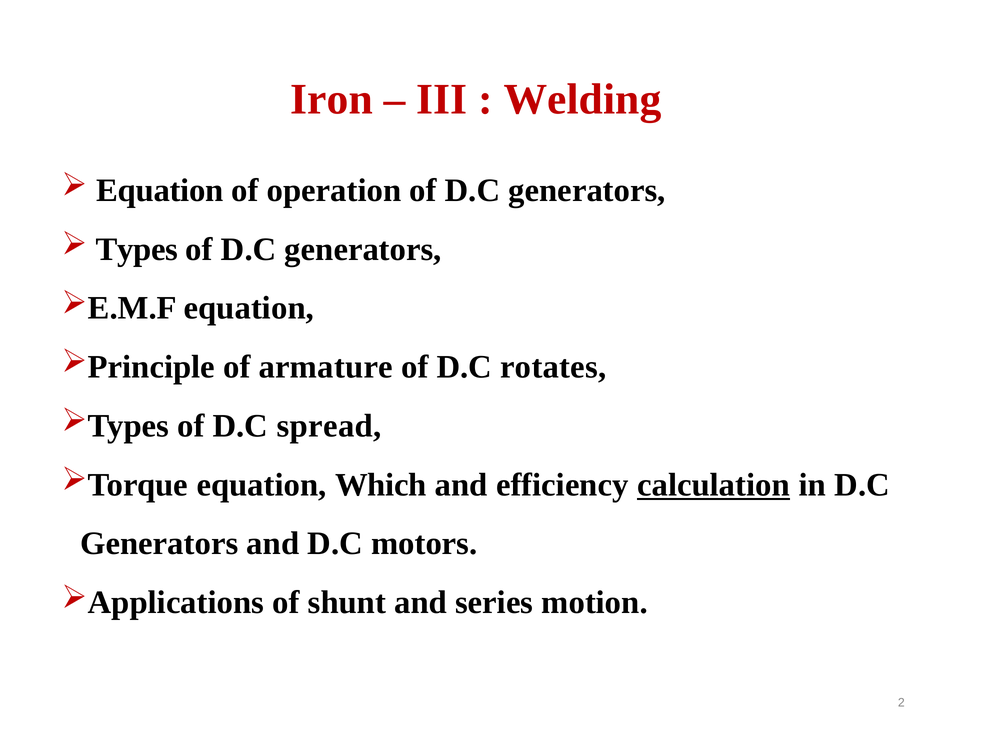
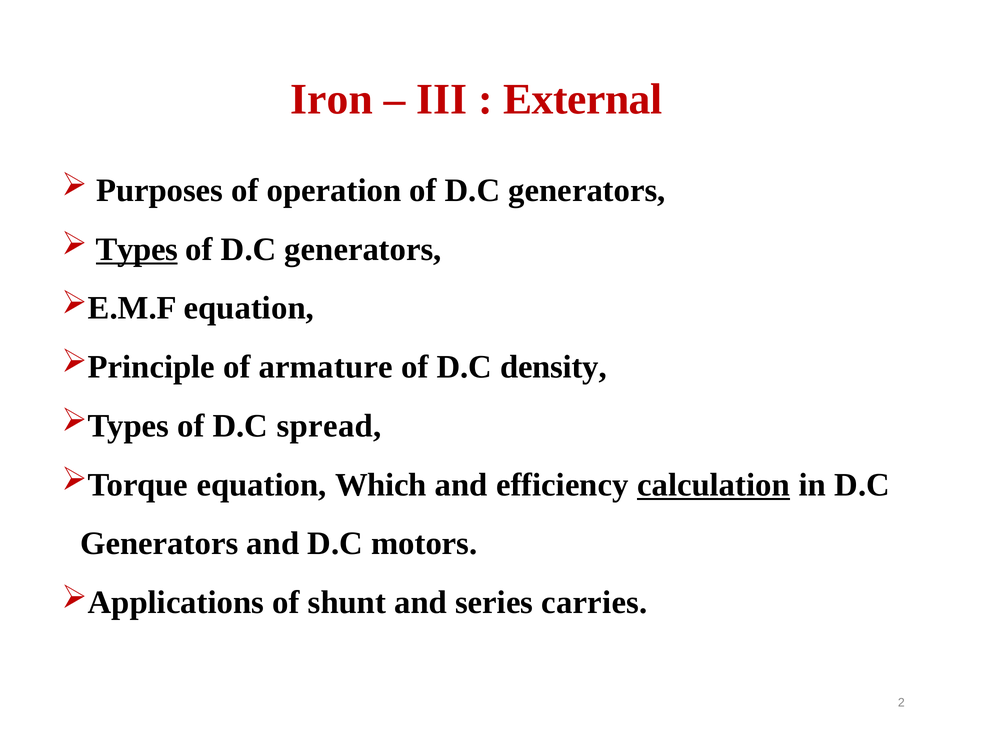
Welding: Welding -> External (583, 100)
Equation: Equation -> Purposes (160, 191)
Types underline: none -> present (137, 249)
rotates: rotates -> density (553, 367)
motion: motion -> carries (594, 603)
